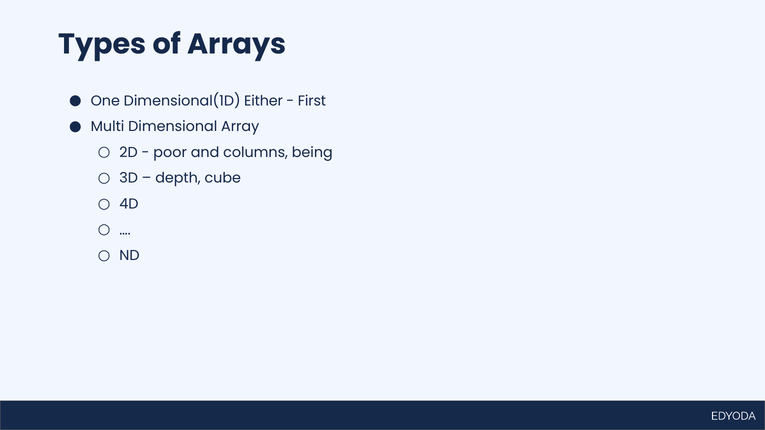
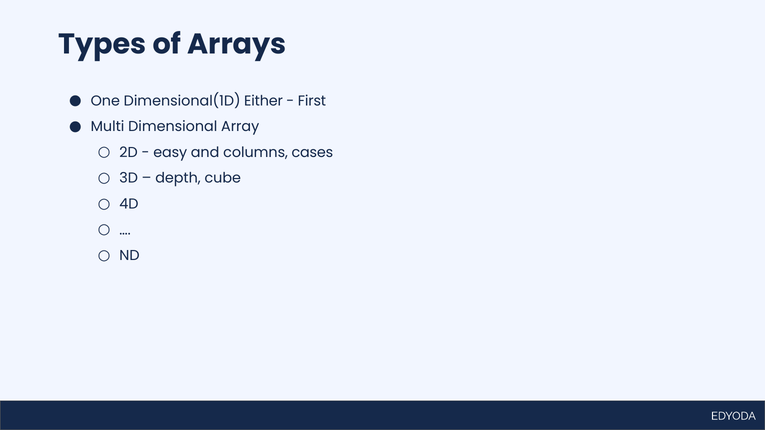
poor: poor -> easy (170, 152)
being: being -> cases (312, 152)
